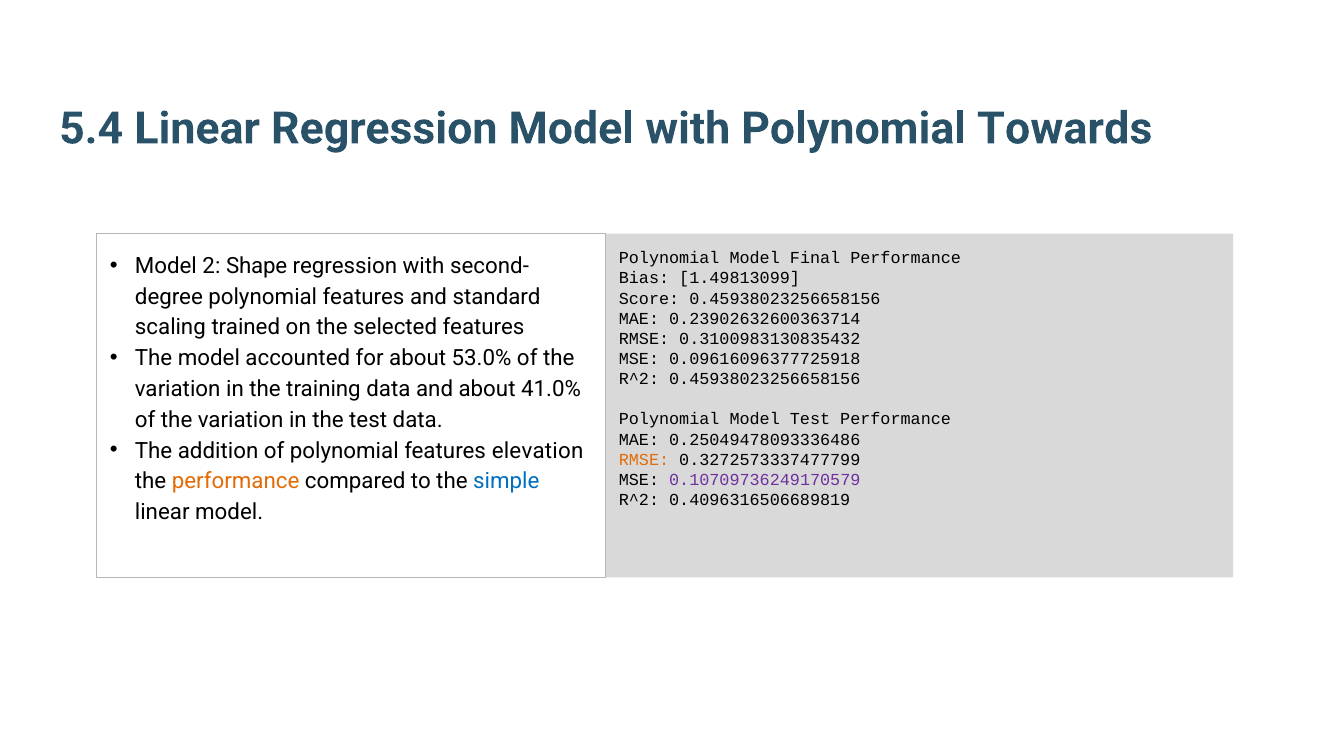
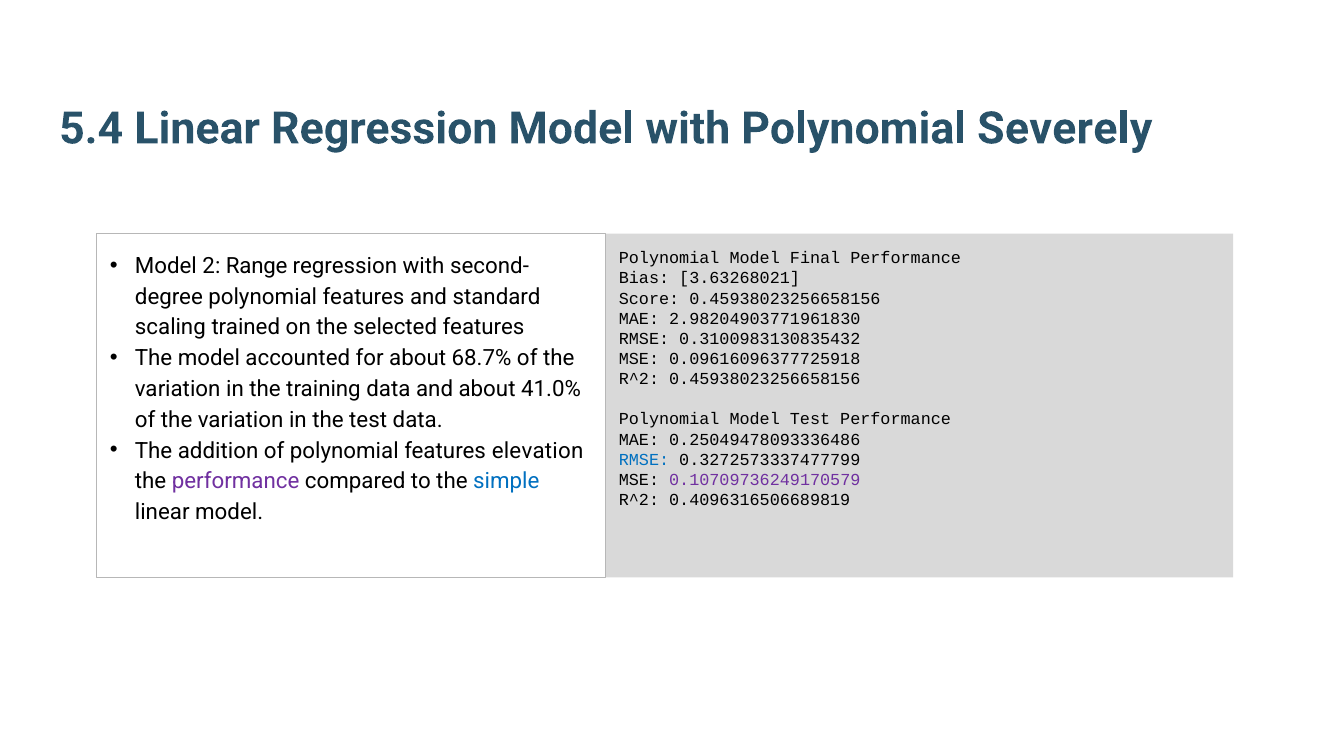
Towards: Towards -> Severely (1065, 129)
Shape: Shape -> Range (257, 266)
1.49813099: 1.49813099 -> 3.63268021 (740, 278)
0.23902632600363714: 0.23902632600363714 -> 2.98204903771961830 (765, 319)
53.0%: 53.0% -> 68.7% (482, 359)
RMSE colour: orange -> blue (644, 460)
performance colour: orange -> purple (236, 482)
